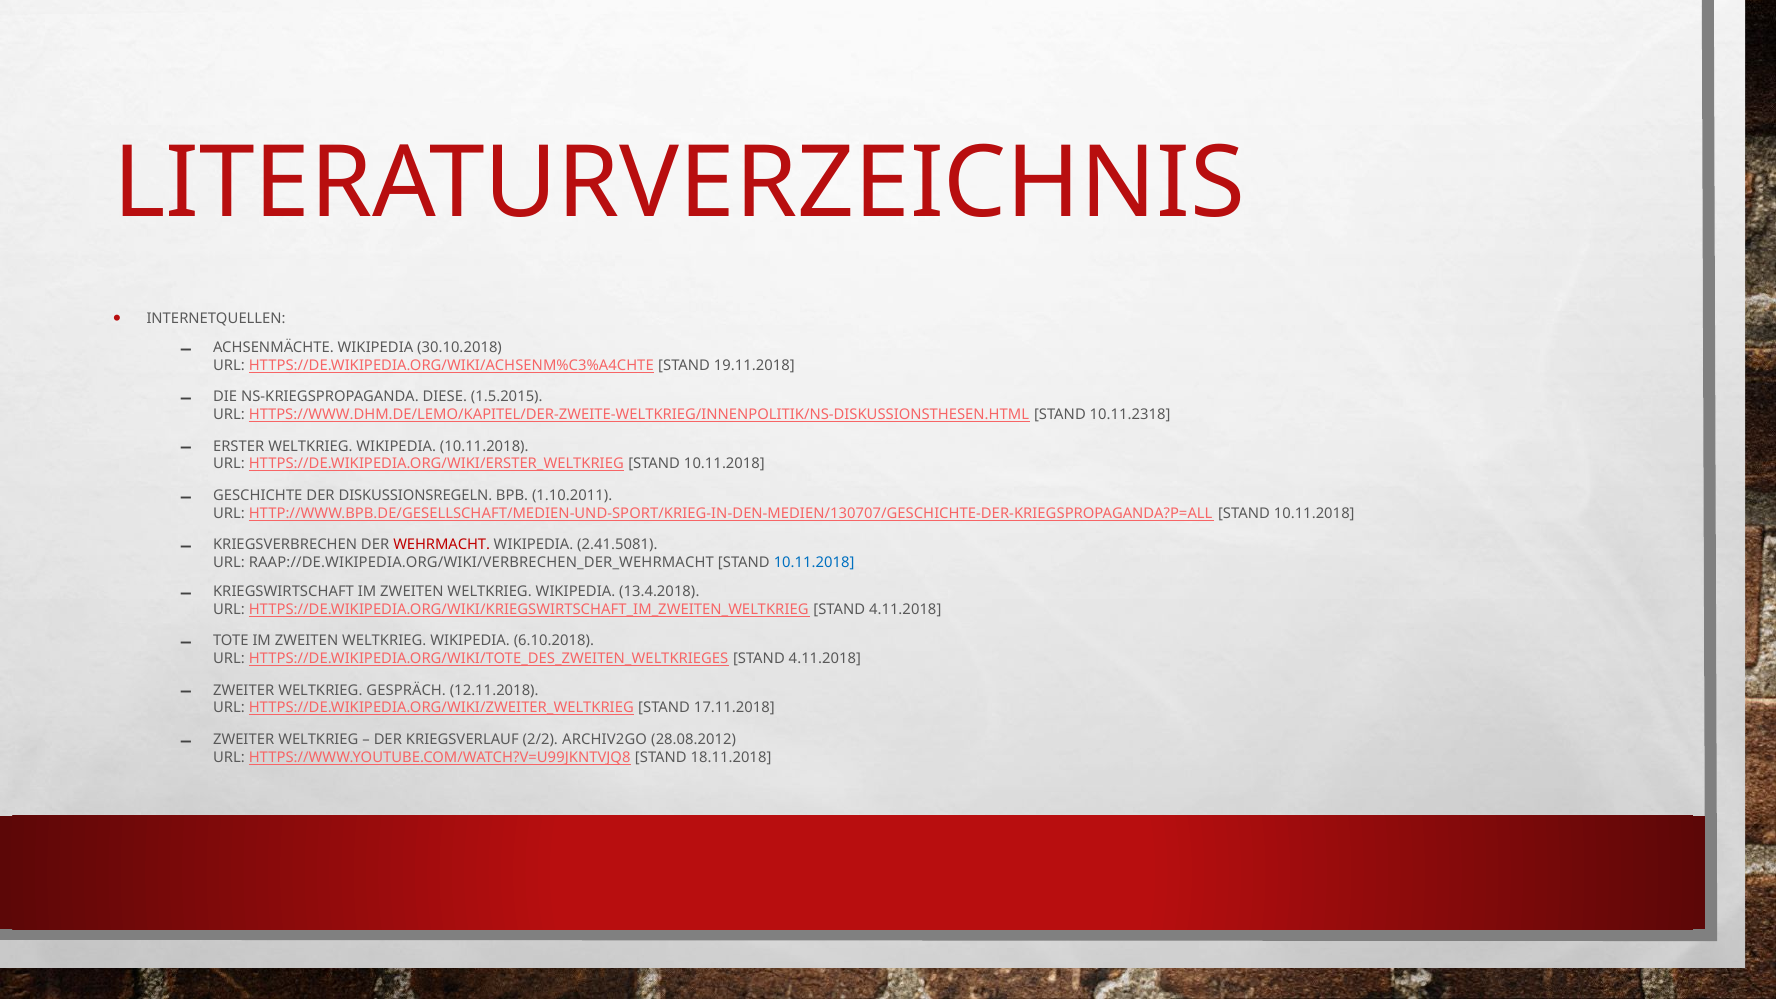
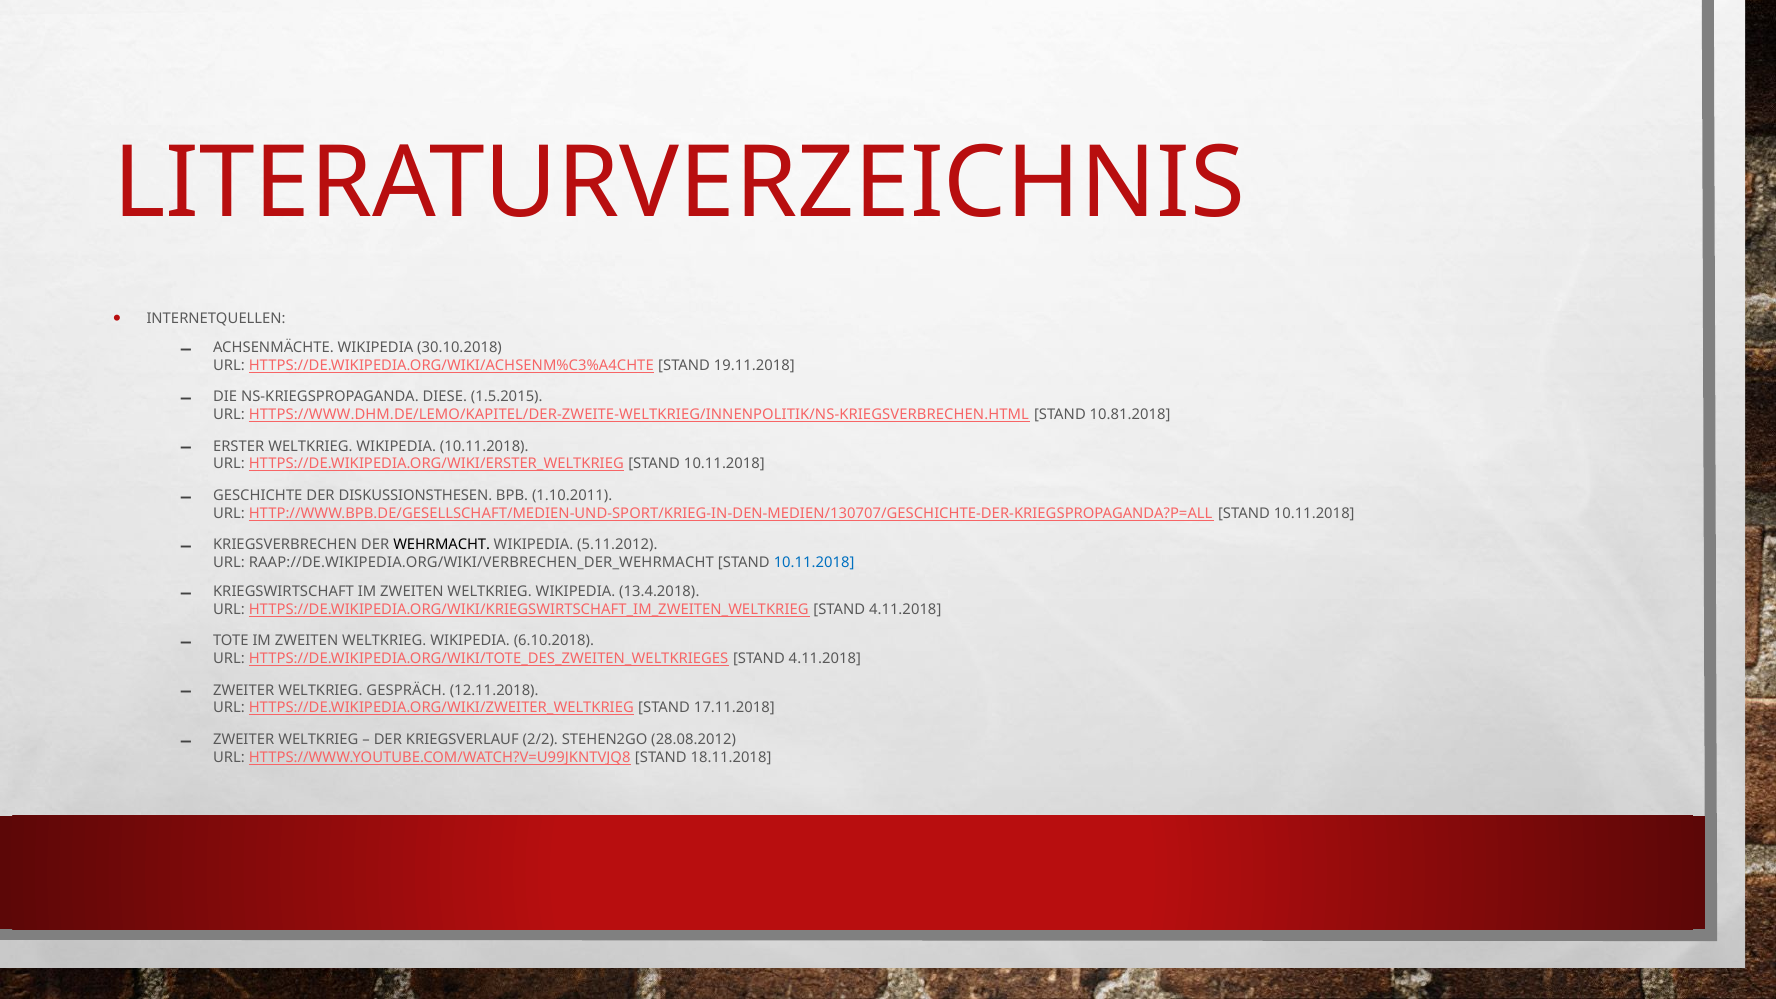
HTTPS://WWW.DHM.DE/LEMO/KAPITEL/DER-ZWEITE-WELTKRIEG/INNENPOLITIK/NS-DISKUSSIONSTHESEN.HTML: HTTPS://WWW.DHM.DE/LEMO/KAPITEL/DER-ZWEITE-WELTKRIEG/INNENPOLITIK/NS-DISKUSSIONSTHESEN.HTML -> HTTPS://WWW.DHM.DE/LEMO/KAPITEL/DER-ZWEITE-WELTKRIEG/INNENPOLITIK/NS-KRIEGSVERBRECHEN.HTML (639, 415)
10.11.2318: 10.11.2318 -> 10.81.2018 (1130, 415)
DISKUSSIONSREGELN: DISKUSSIONSREGELN -> DISKUSSIONSTHESEN (415, 496)
WEHRMACHT colour: red -> black (442, 545)
2.41.5081: 2.41.5081 -> 5.11.2012 (617, 545)
ARCHIV2GO: ARCHIV2GO -> STEHEN2GO (605, 740)
